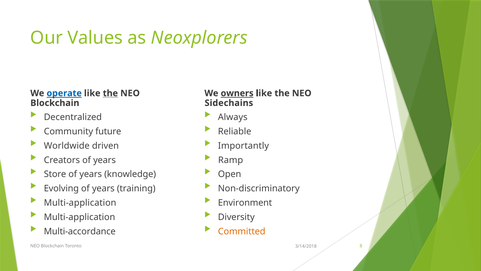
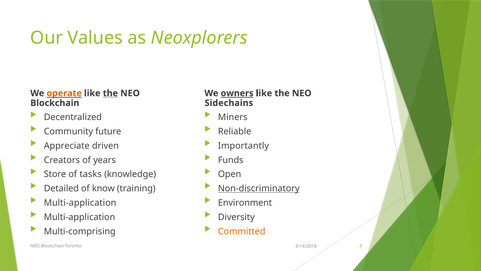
operate colour: blue -> orange (64, 93)
Always: Always -> Miners (233, 117)
Worldwide: Worldwide -> Appreciate (67, 146)
Ramp: Ramp -> Funds (231, 160)
Store of years: years -> tasks (91, 174)
Evolving: Evolving -> Detailed (61, 188)
years: years -> know (103, 188)
Non-discriminatory underline: none -> present (259, 188)
Multi-accordance: Multi-accordance -> Multi-comprising (80, 231)
